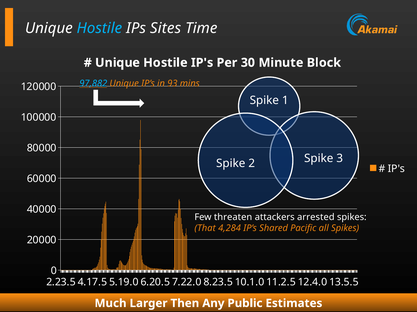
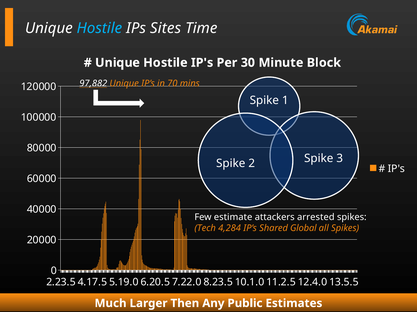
97,882 colour: light blue -> white (93, 84)
93: 93 -> 70 (172, 84)
threaten: threaten -> estimate (233, 218)
That: That -> Tech (205, 229)
Pacific: Pacific -> Global (303, 229)
